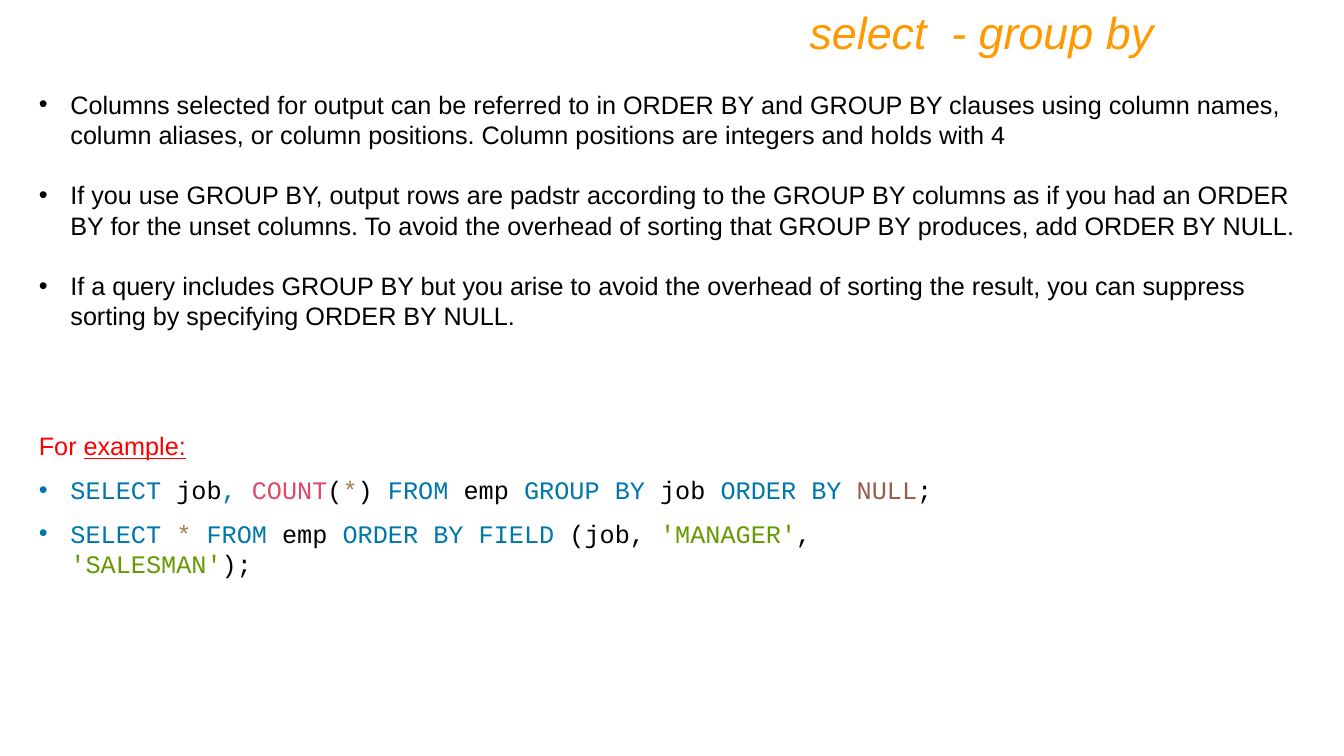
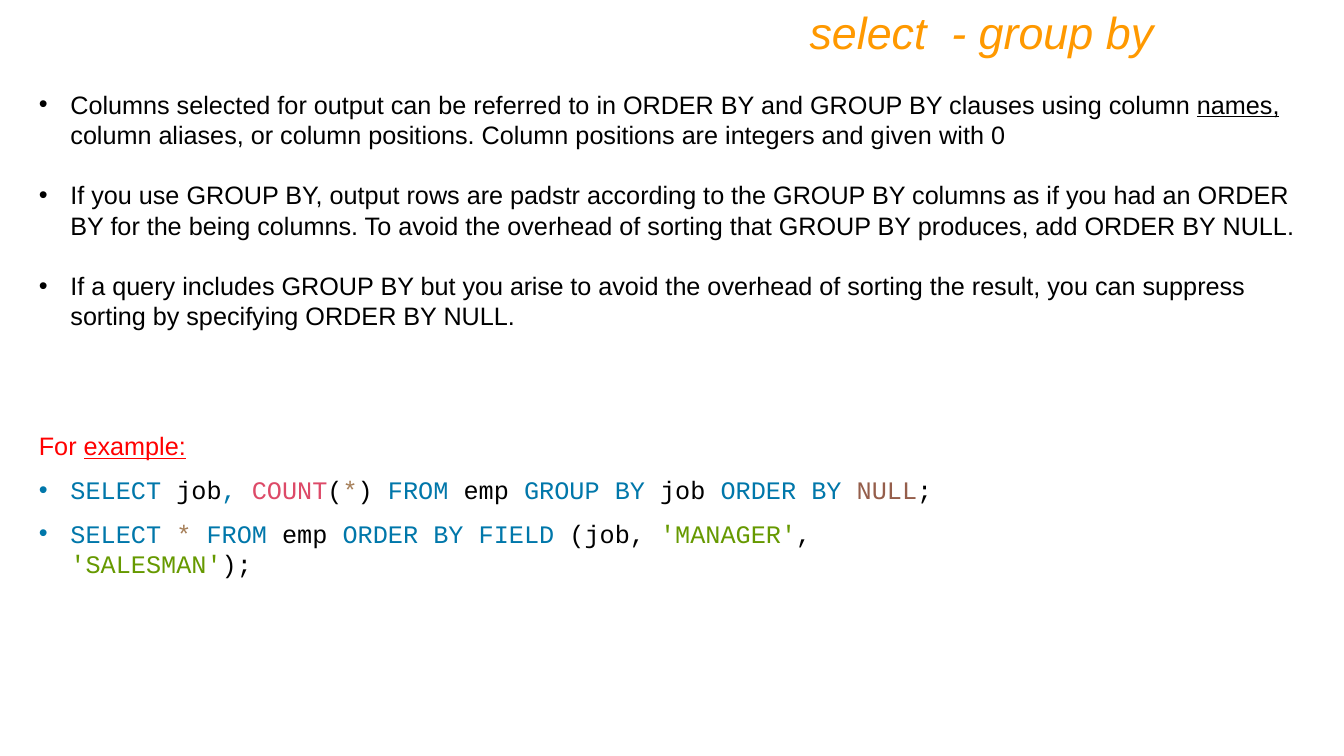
names underline: none -> present (1238, 106)
holds: holds -> given (901, 136)
4: 4 -> 0 (998, 136)
unset: unset -> being (220, 227)
